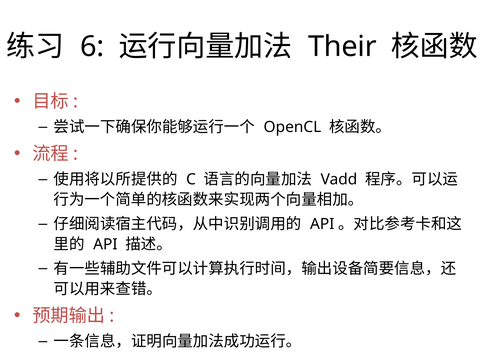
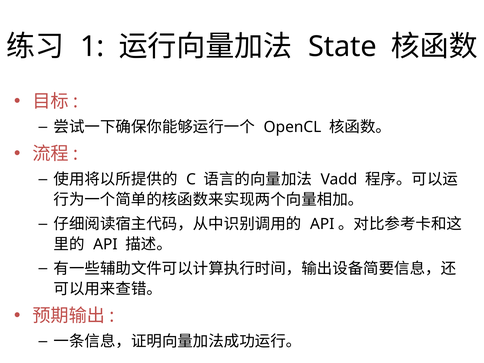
6: 6 -> 1 (92, 47)
Their: Their -> State (342, 47)
